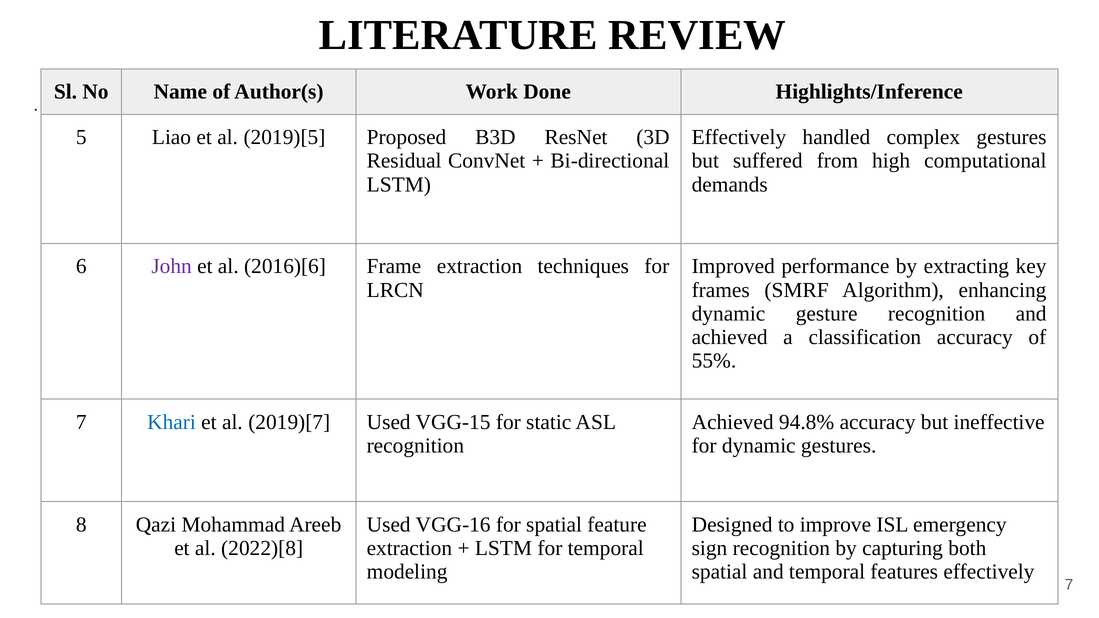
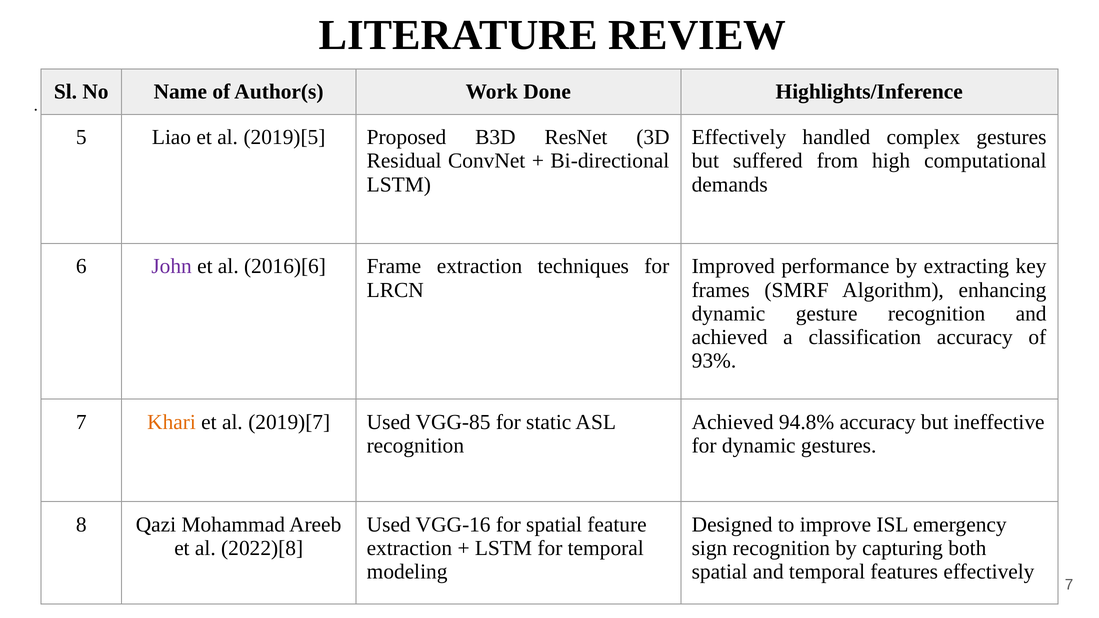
55%: 55% -> 93% (714, 361)
Khari colour: blue -> orange (172, 422)
VGG-15: VGG-15 -> VGG-85 (453, 422)
